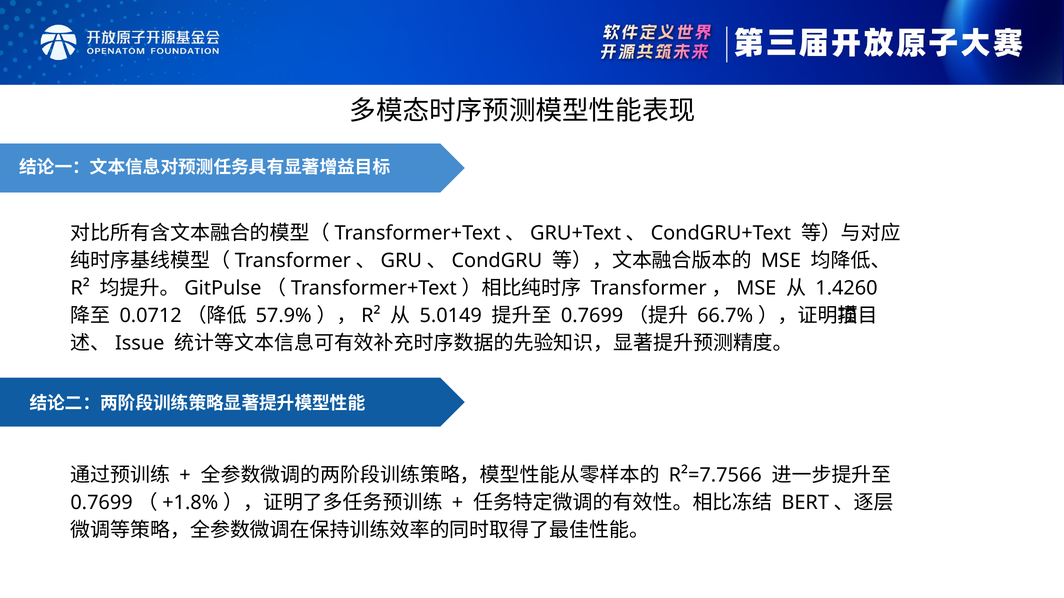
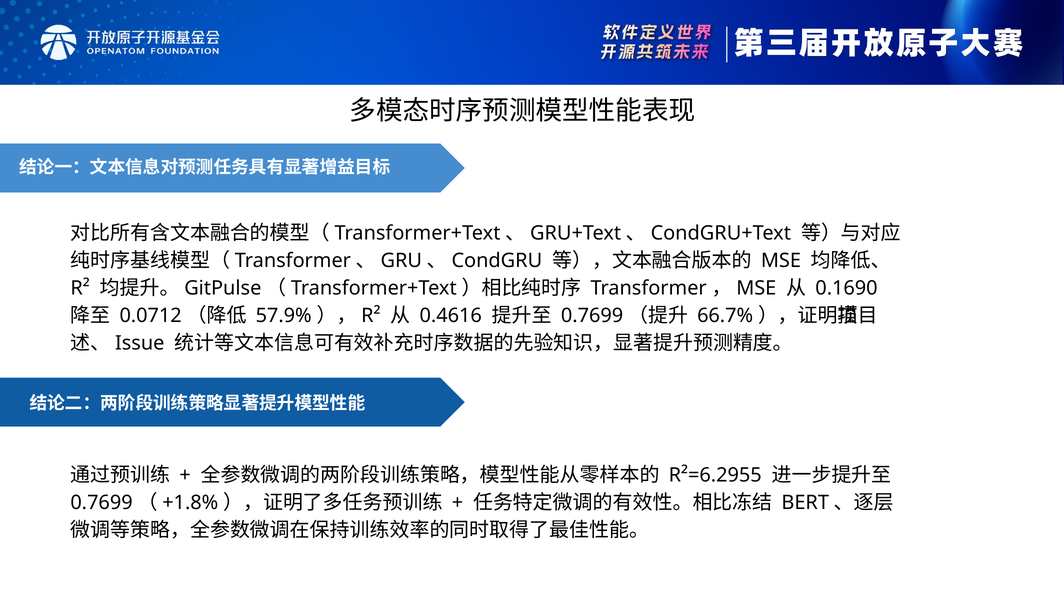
1.4260: 1.4260 -> 0.1690 (847, 288)
5.0149: 5.0149 -> 0.4616 (451, 316)
R²=7.7566: R²=7.7566 -> R²=6.2955 (715, 476)
